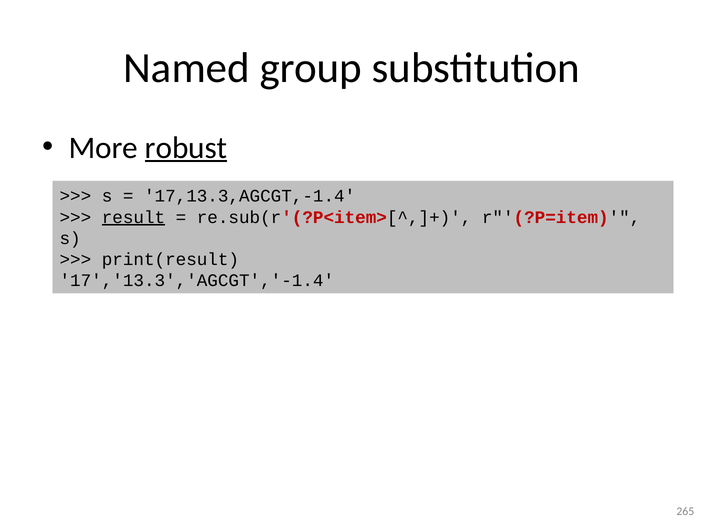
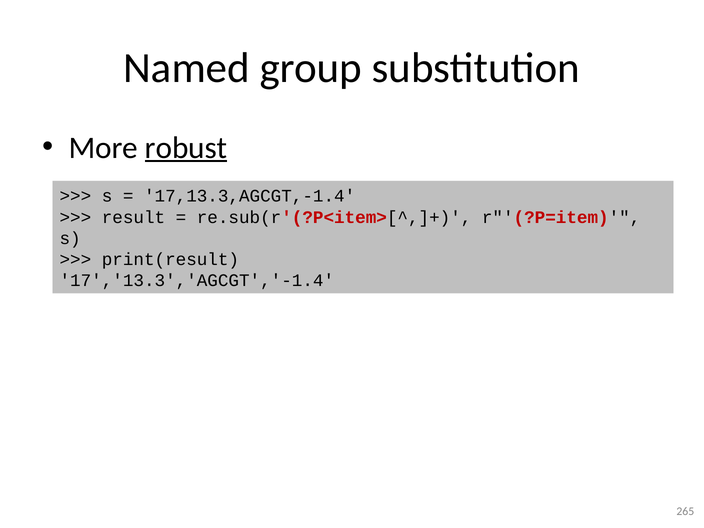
result underline: present -> none (133, 217)
